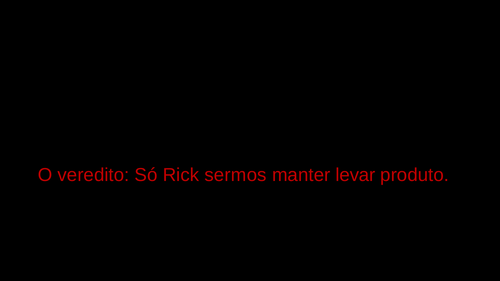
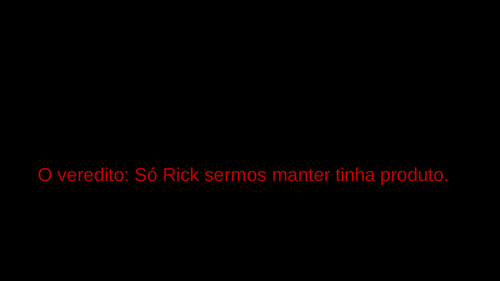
levar: levar -> tinha (355, 175)
